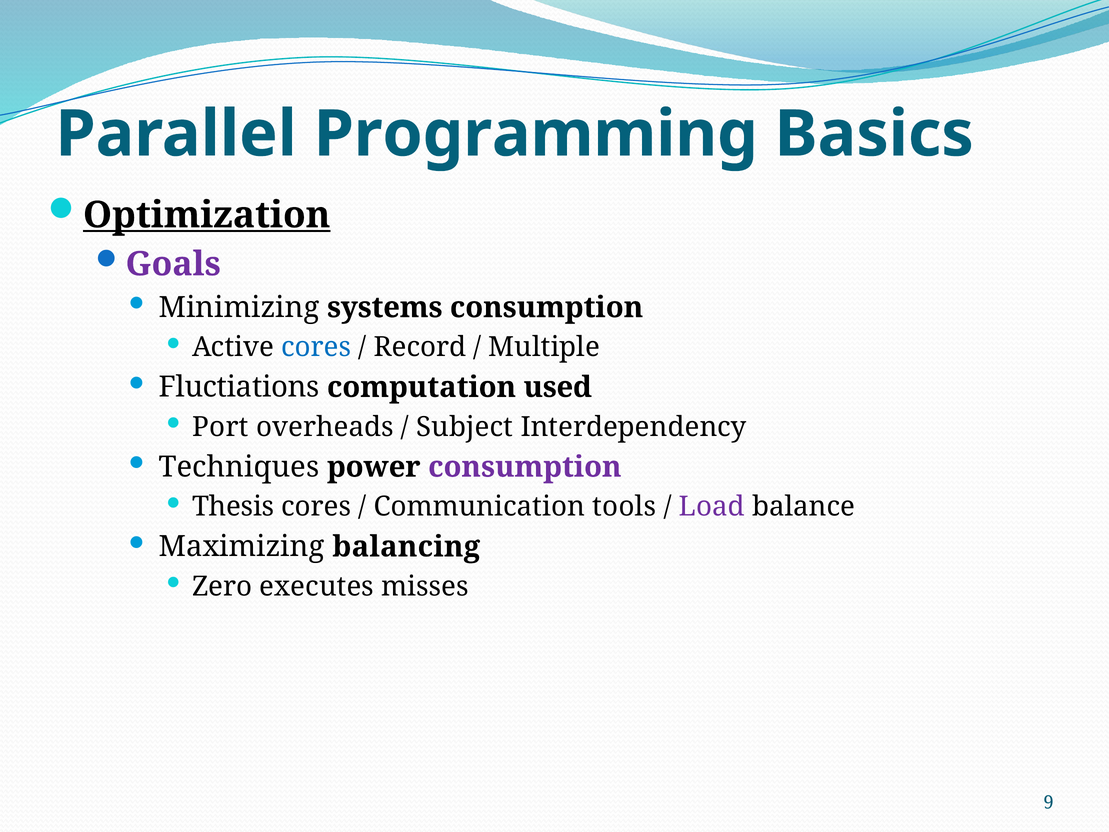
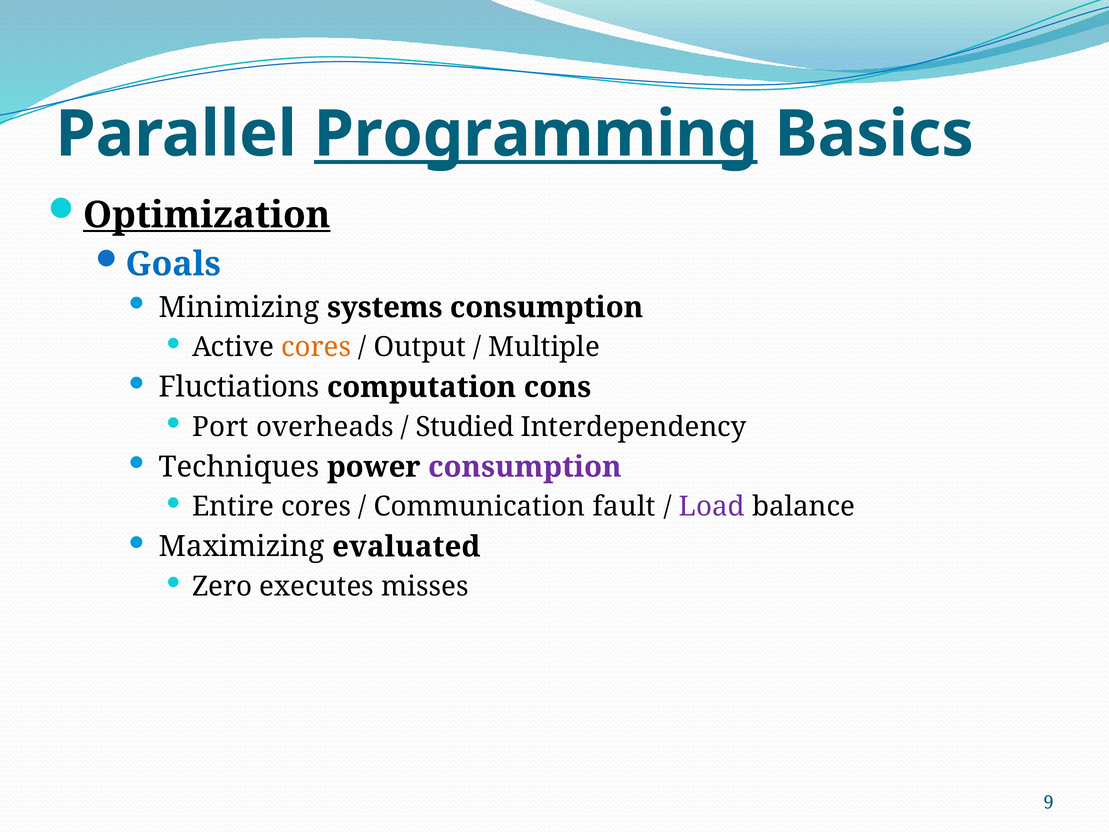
Programming underline: none -> present (536, 134)
Goals colour: purple -> blue (173, 264)
cores colour: blue -> orange (316, 347)
Record: Record -> Output (420, 347)
used: used -> cons (557, 387)
Subject: Subject -> Studied (465, 427)
Thesis: Thesis -> Entire (233, 506)
tools: tools -> fault (624, 506)
balancing: balancing -> evaluated (406, 547)
